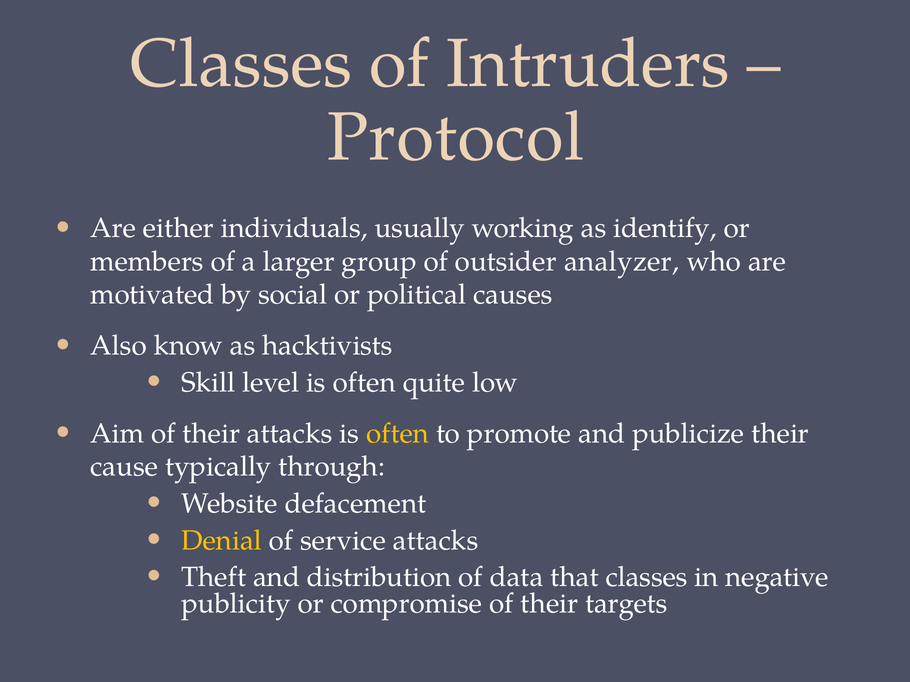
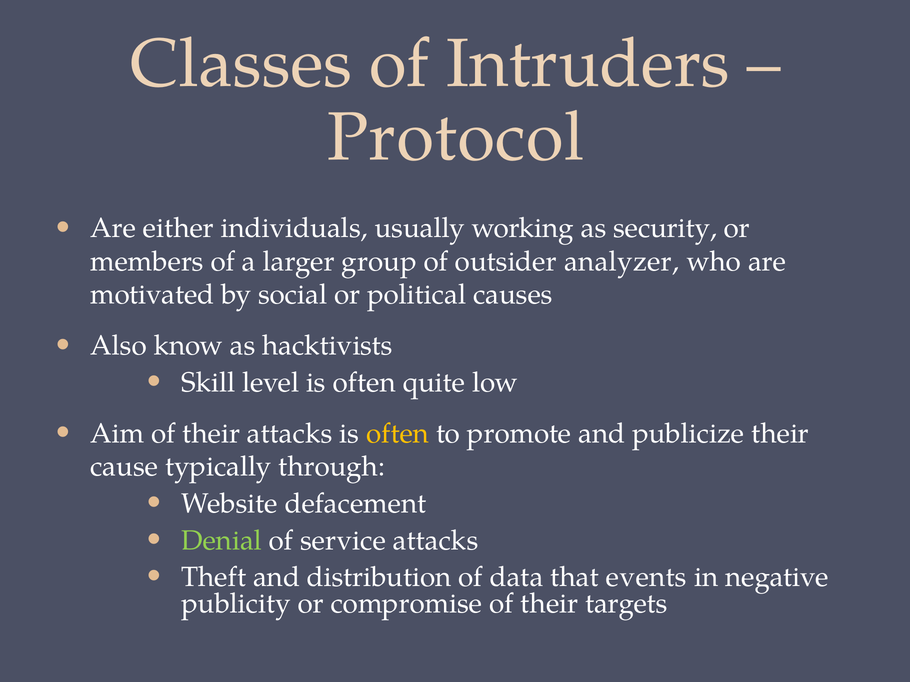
identify: identify -> security (665, 228)
Denial colour: yellow -> light green (222, 541)
that classes: classes -> events (646, 577)
